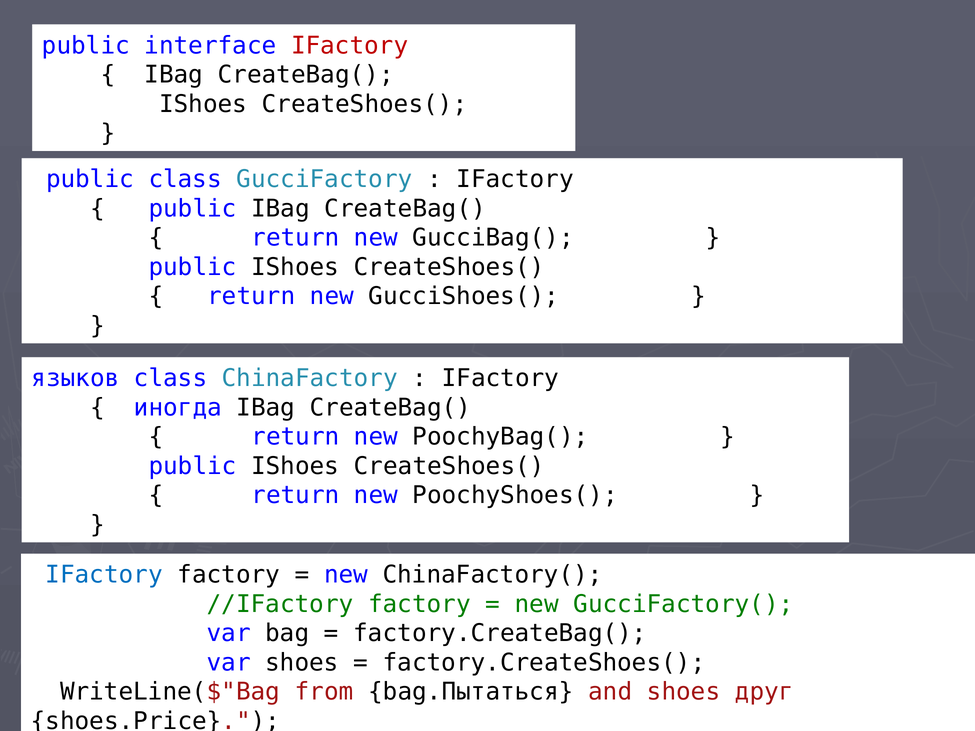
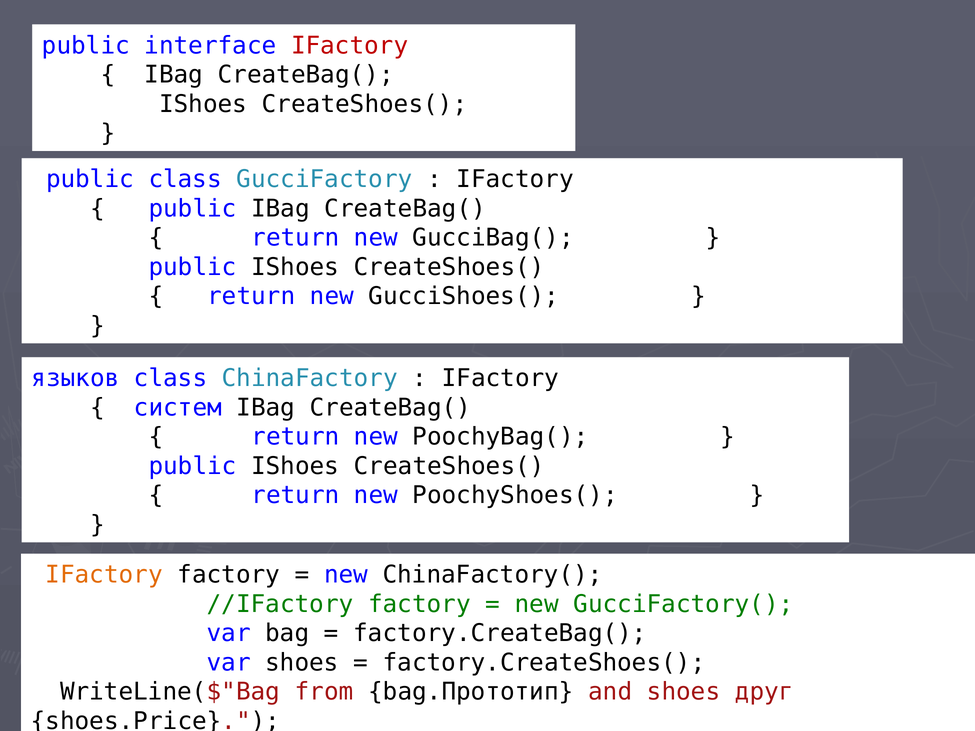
иногда: иногда -> систем (178, 408)
IFactory colour: blue -> orange (104, 575)
bag.Пытаться: bag.Пытаться -> bag.Прототип (471, 692)
